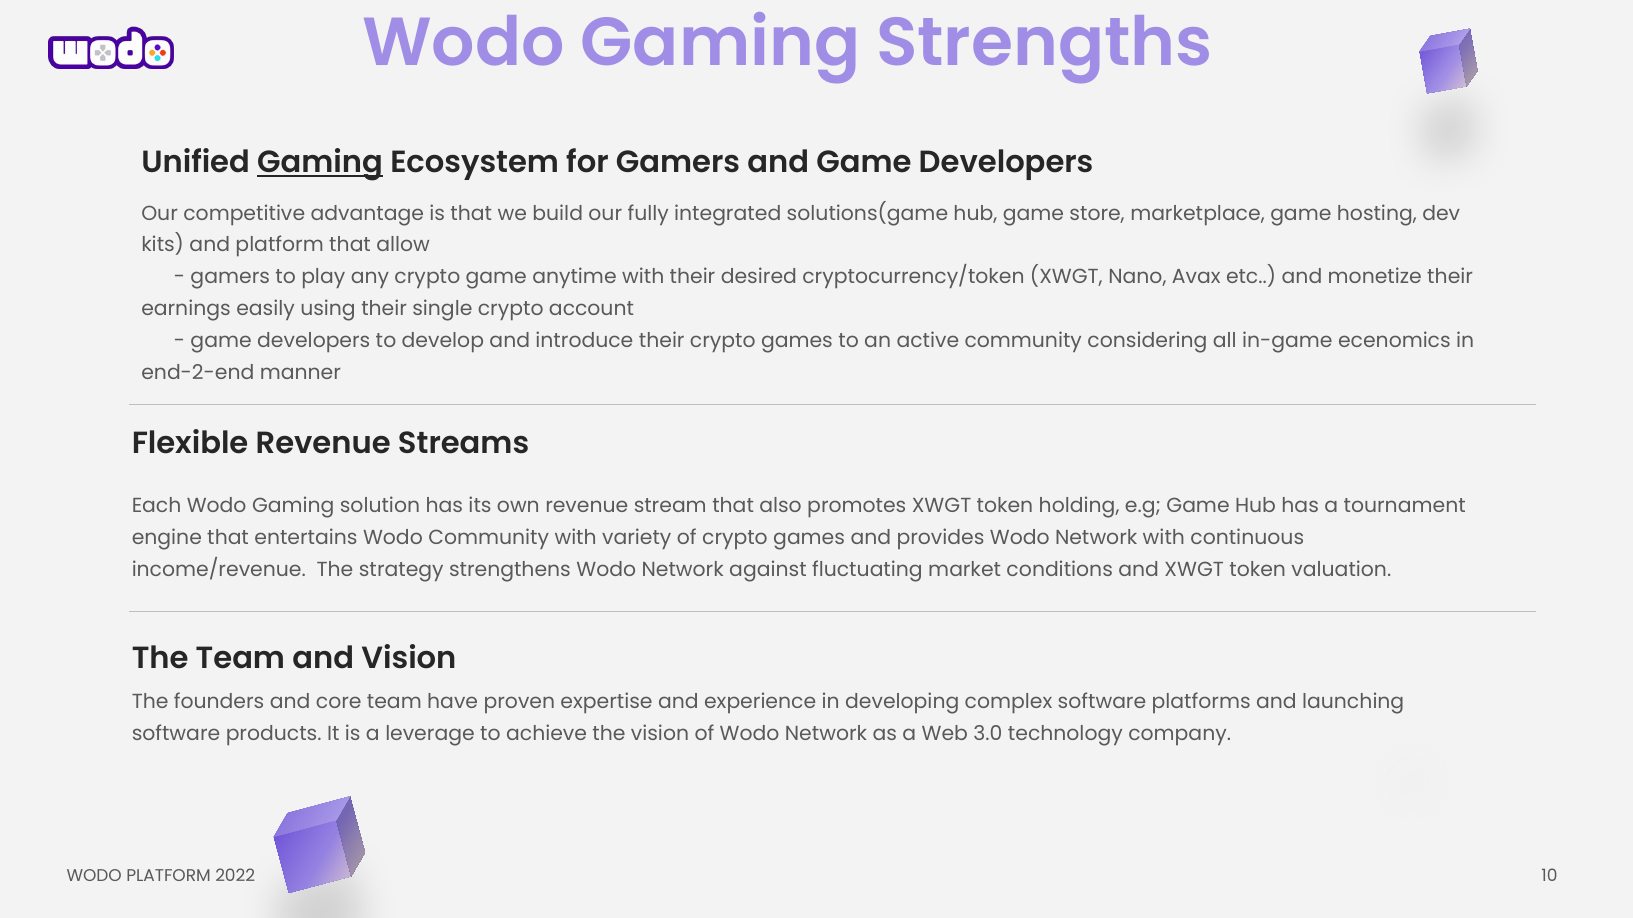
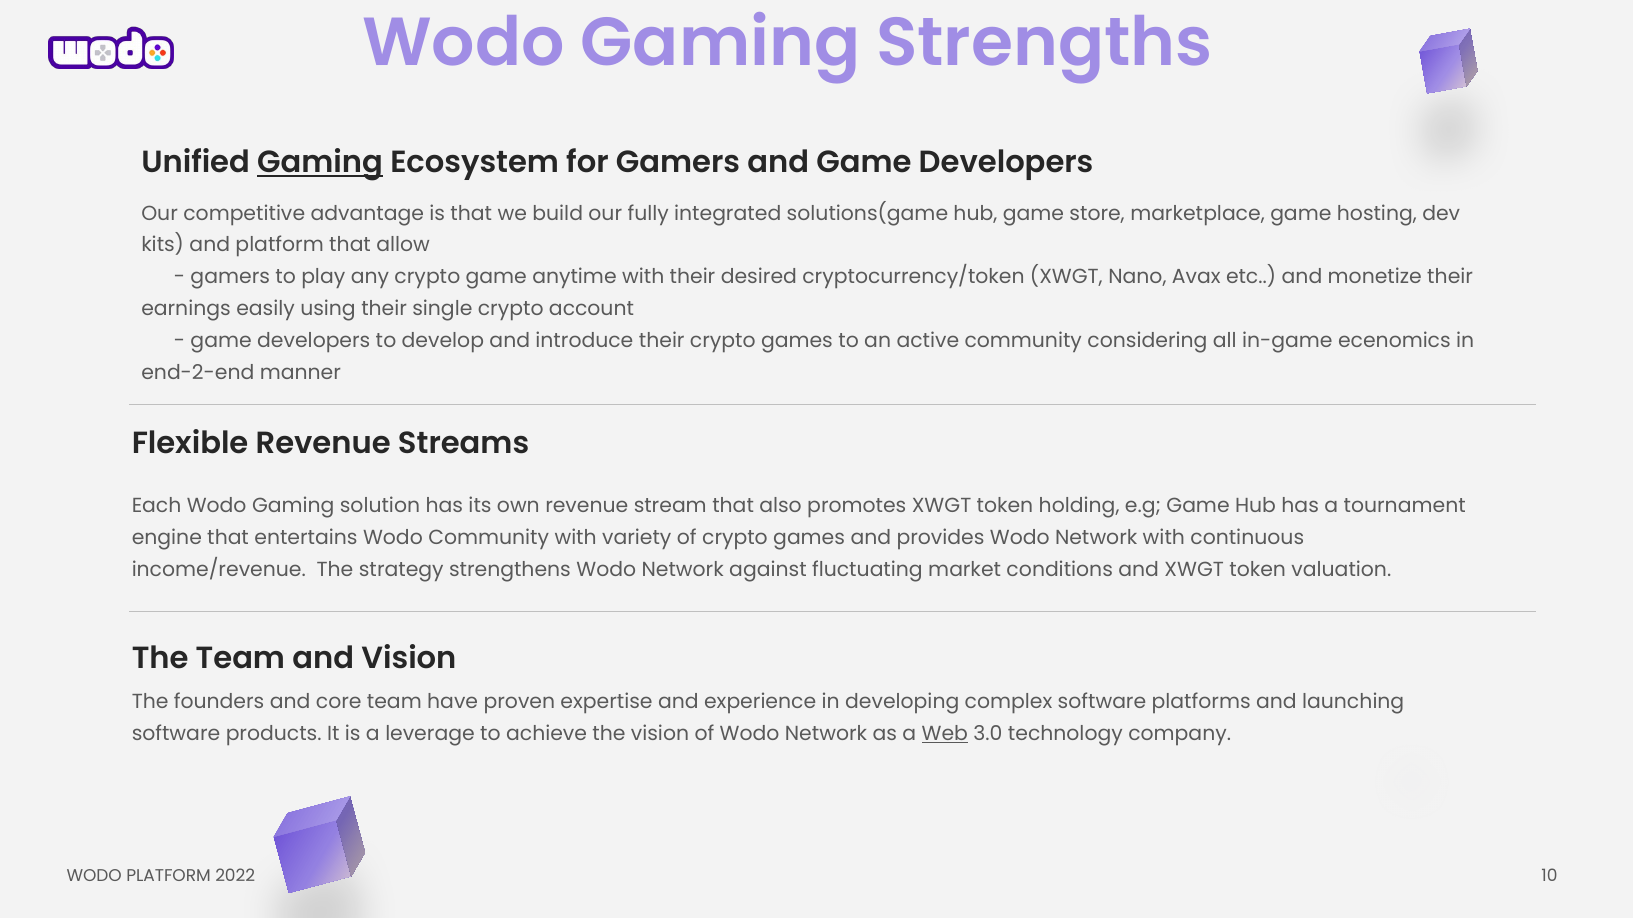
Web underline: none -> present (945, 734)
